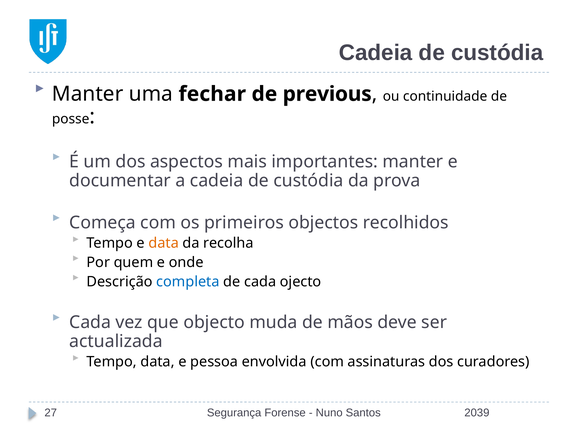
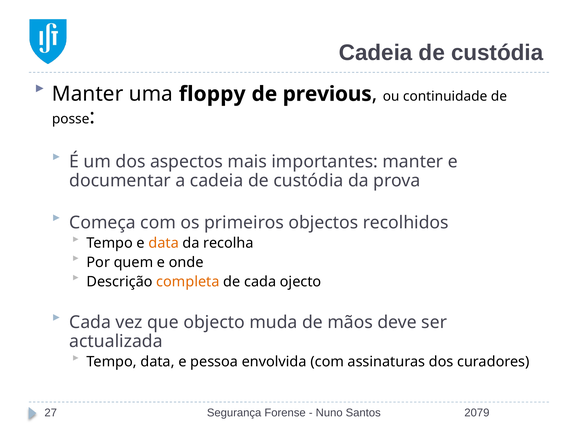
fechar: fechar -> floppy (212, 94)
completa colour: blue -> orange (188, 281)
2039: 2039 -> 2079 (477, 412)
